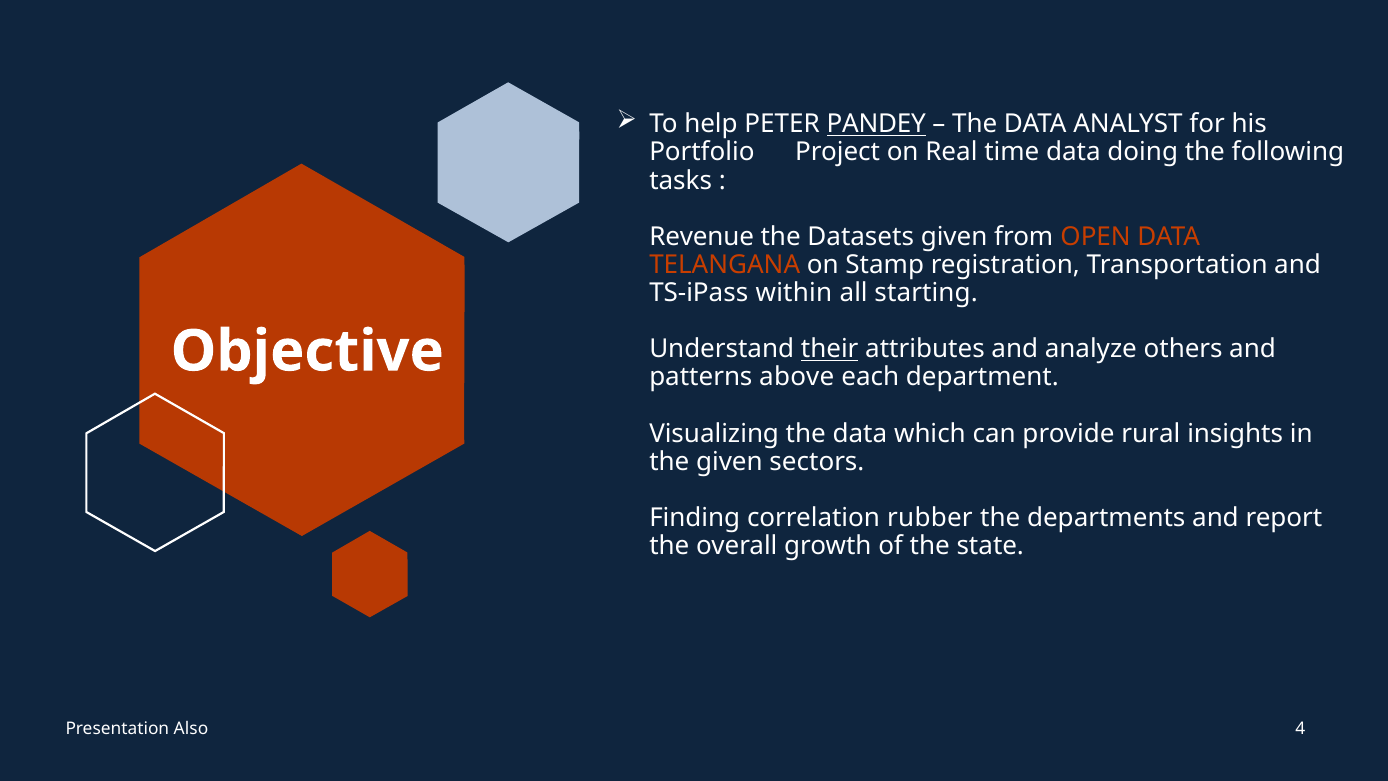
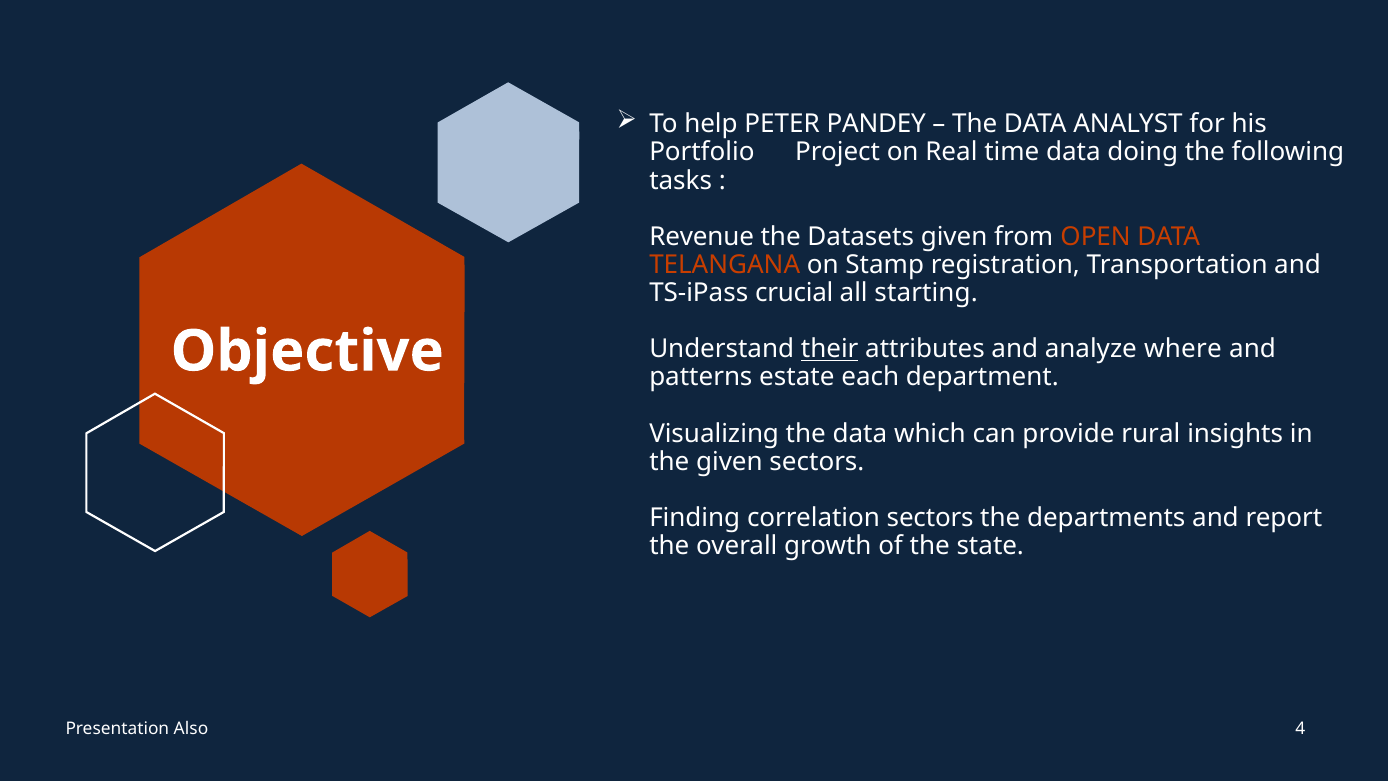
PANDEY underline: present -> none (876, 124)
within: within -> crucial (794, 293)
others: others -> where (1183, 349)
above: above -> estate (797, 377)
correlation rubber: rubber -> sectors (930, 518)
